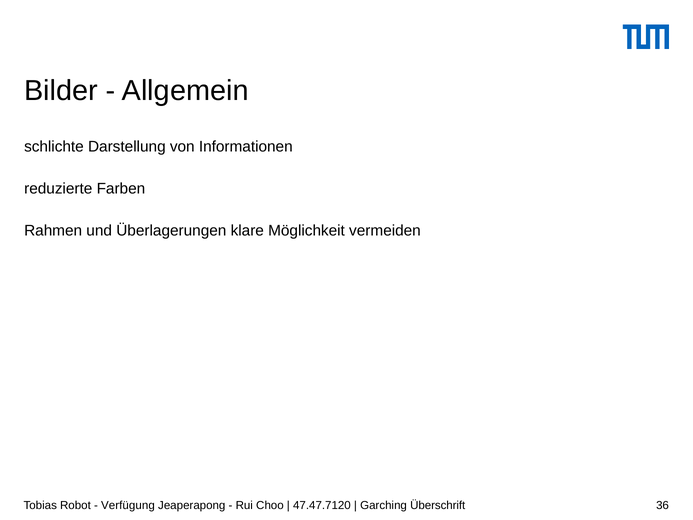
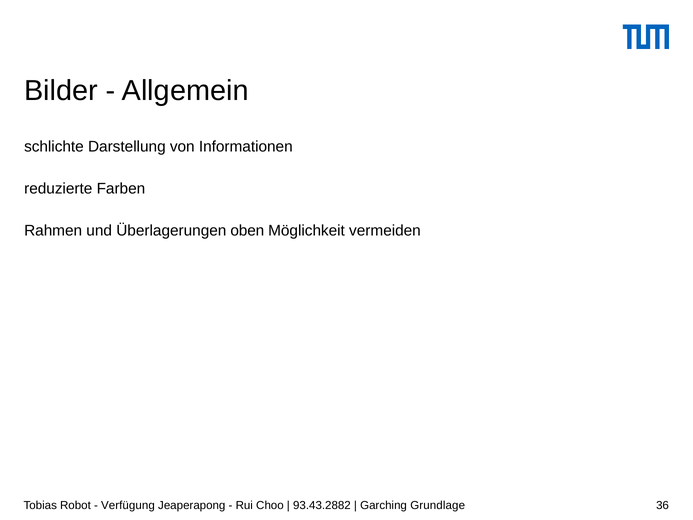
klare: klare -> oben (247, 231)
47.47.7120: 47.47.7120 -> 93.43.2882 (322, 505)
Überschrift: Überschrift -> Grundlage (438, 505)
